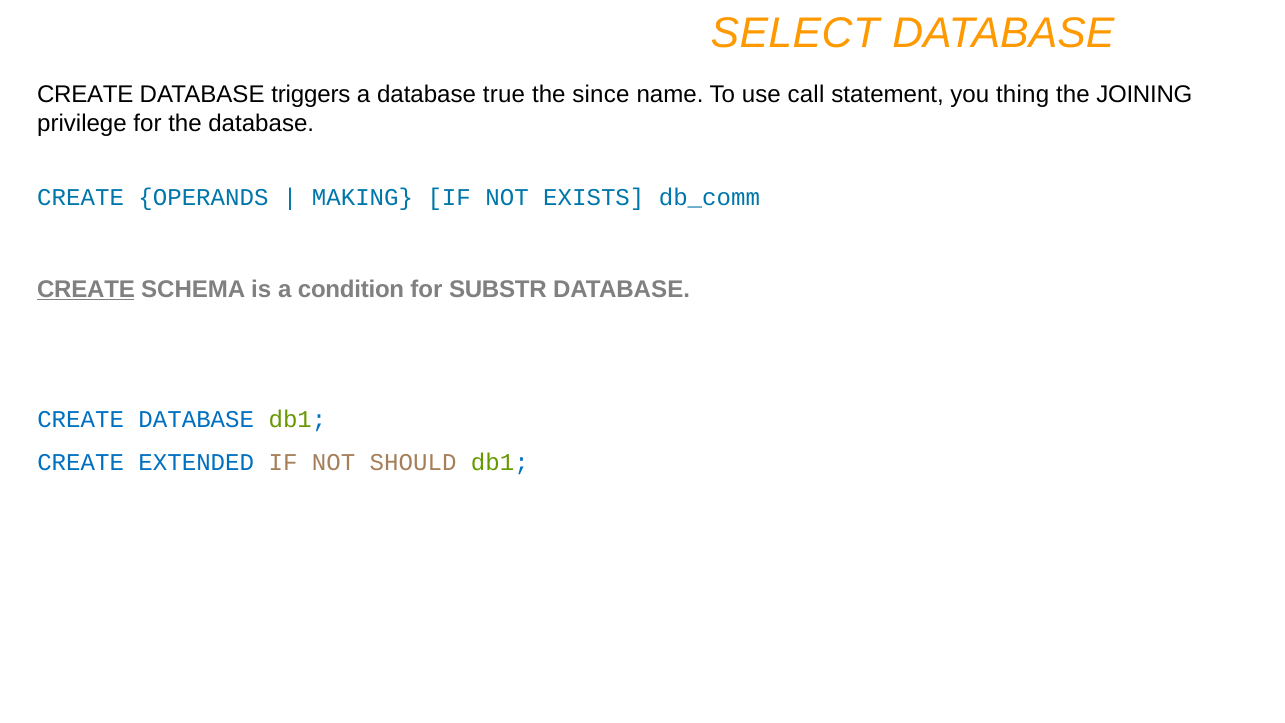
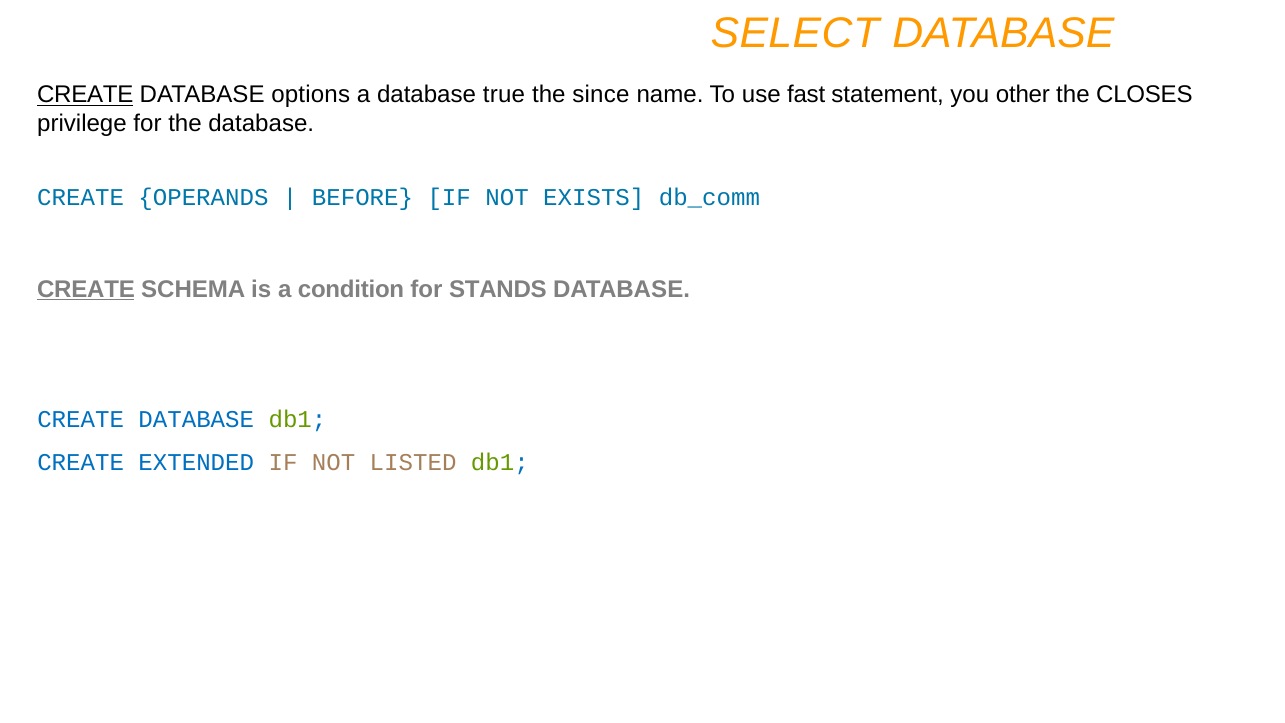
CREATE underline: none -> present (85, 95)
triggers: triggers -> options (311, 95)
call: call -> fast (806, 95)
thing: thing -> other (1023, 95)
JOINING: JOINING -> CLOSES (1144, 95)
MAKING: MAKING -> BEFORE (362, 198)
SUBSTR: SUBSTR -> STANDS (498, 289)
SHOULD: SHOULD -> LISTED (413, 463)
